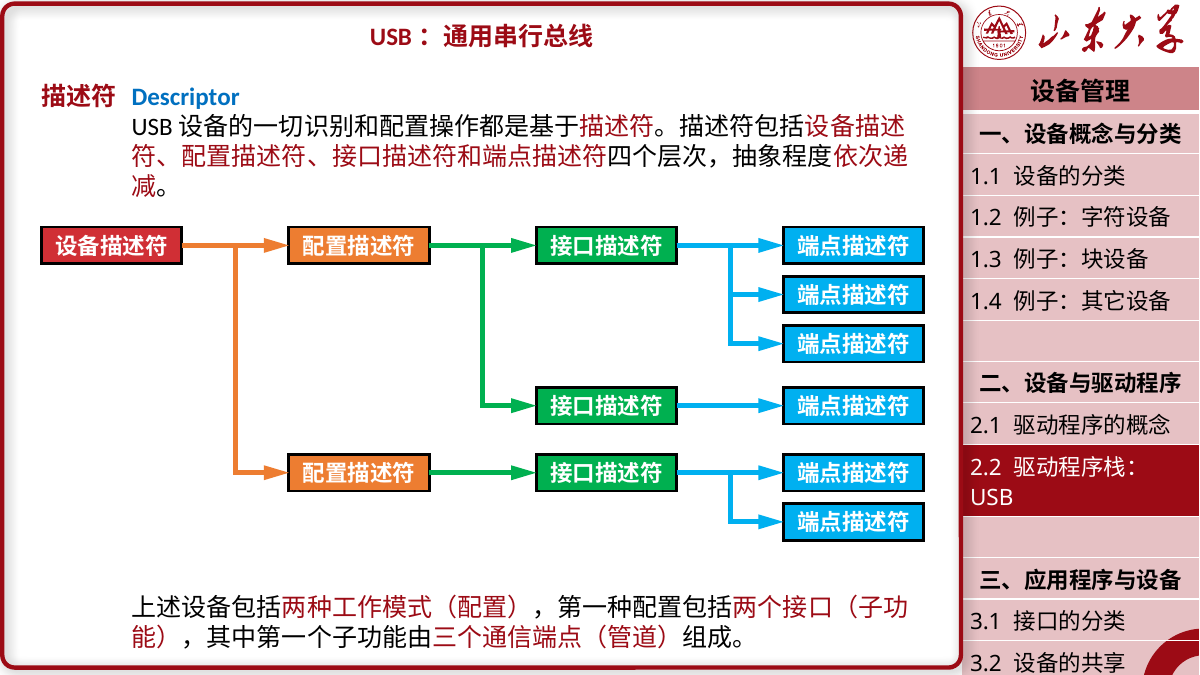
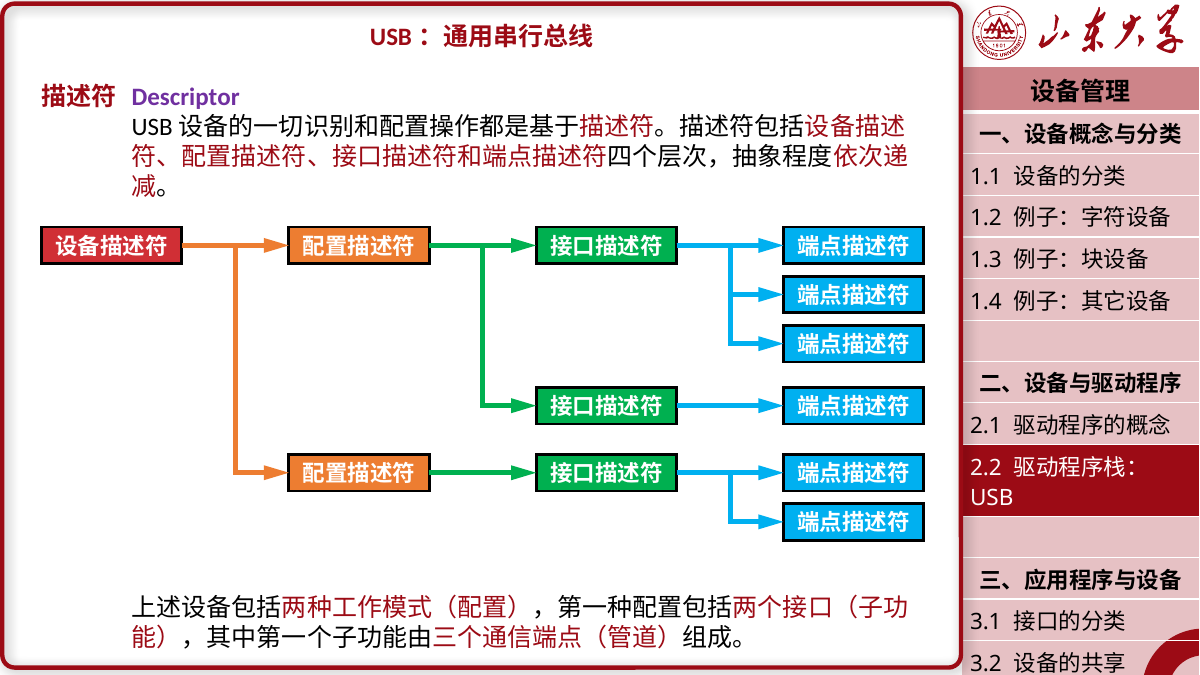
Descriptor colour: blue -> purple (186, 98)
